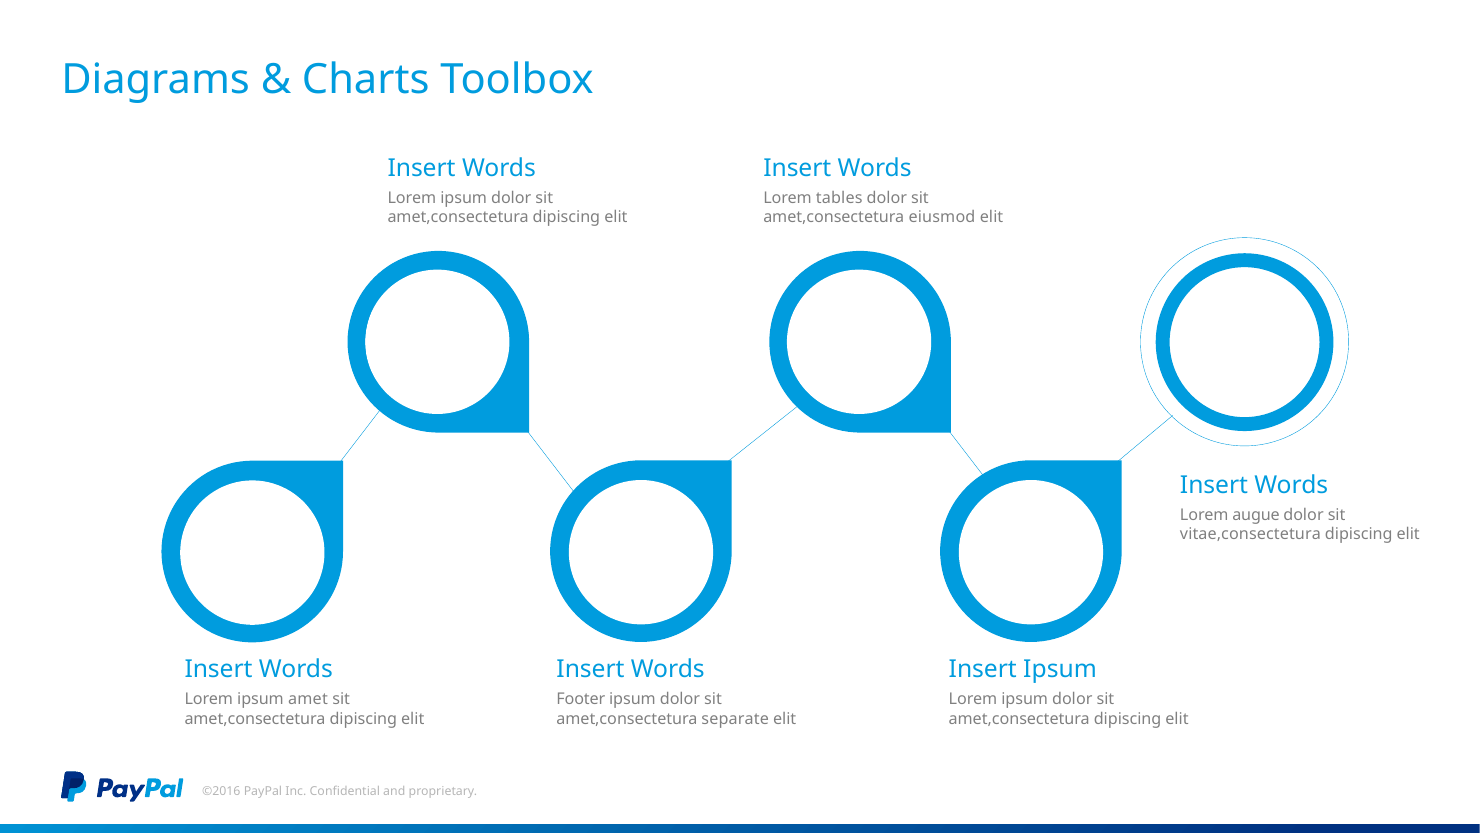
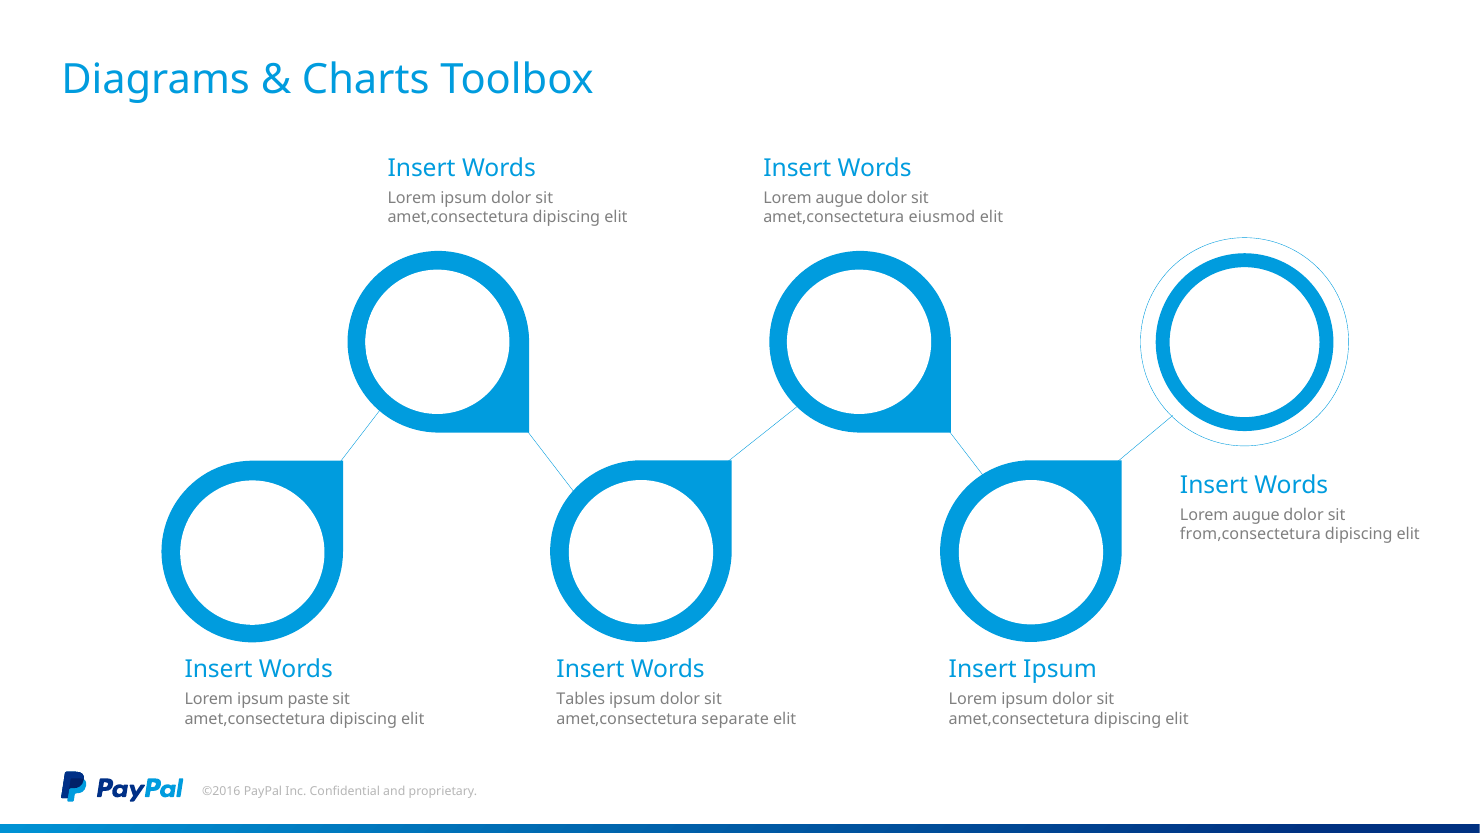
tables: tables -> augue (839, 198)
vitae,consectetura: vitae,consectetura -> from,consectetura (1250, 534)
amet: amet -> paste (308, 699)
Footer: Footer -> Tables (581, 699)
